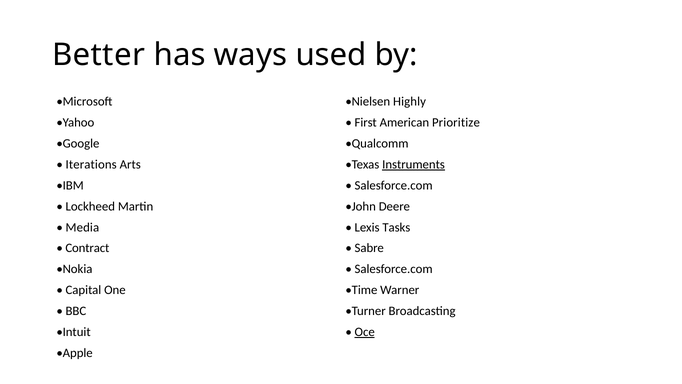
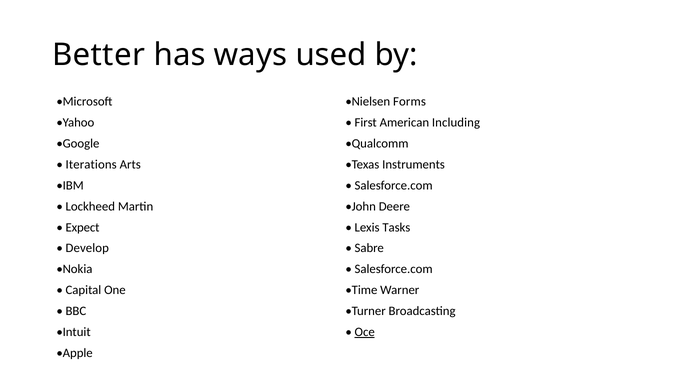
Highly: Highly -> Forms (410, 102)
Prioritize: Prioritize -> Including (456, 122)
Instruments underline: present -> none (414, 164)
Media: Media -> Expect (83, 227)
Contract: Contract -> Develop (87, 248)
